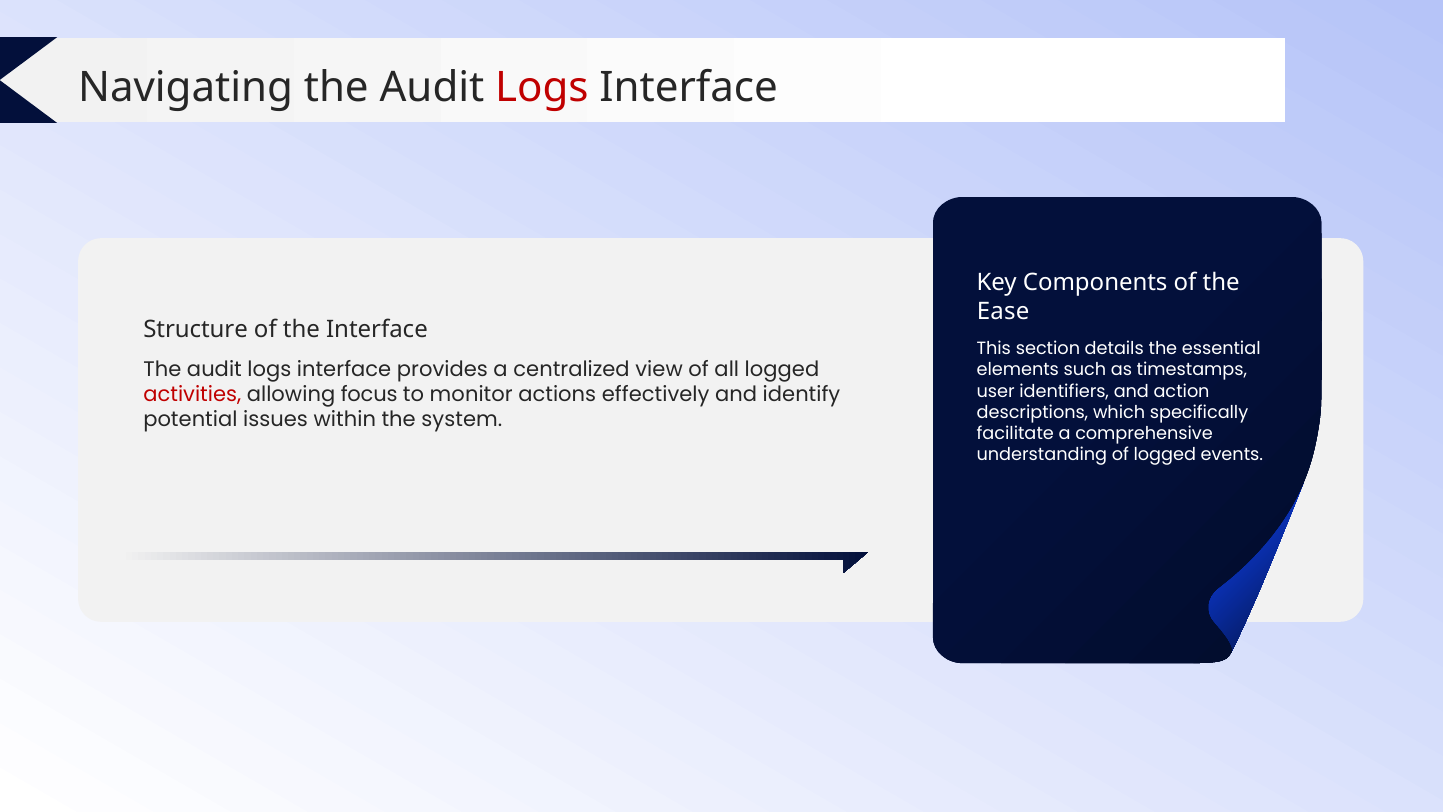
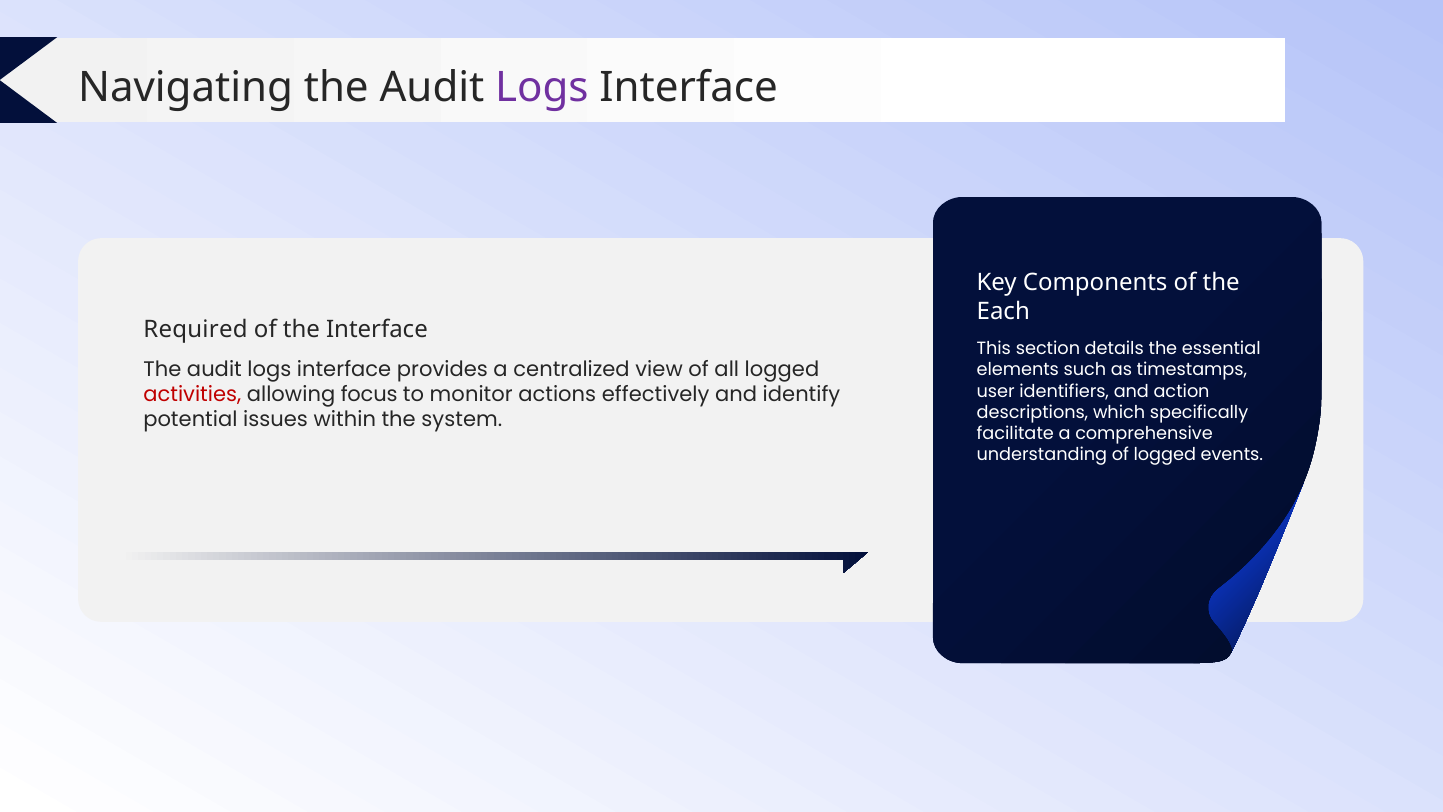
Logs colour: red -> purple (542, 88)
Ease: Ease -> Each (1003, 312)
Structure: Structure -> Required (195, 329)
